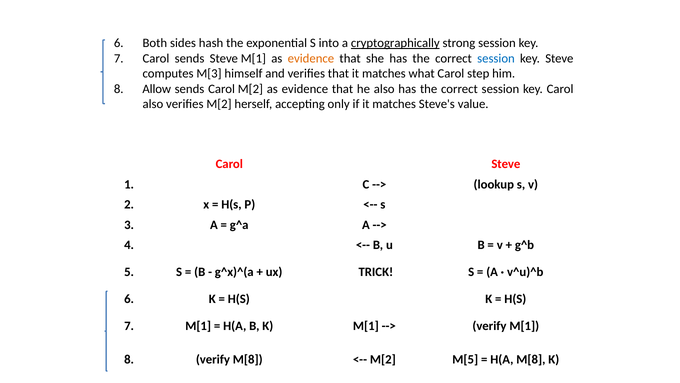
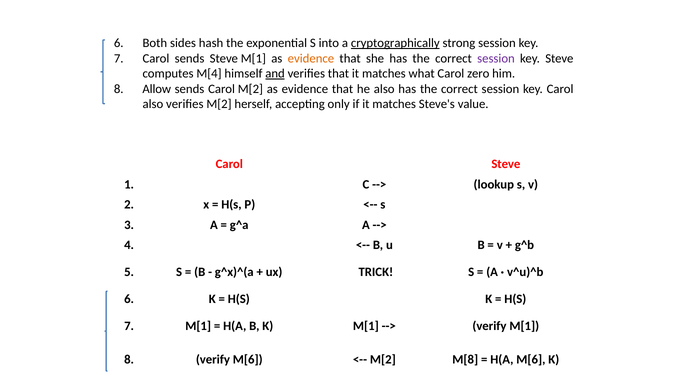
session colour: blue -> purple (496, 58)
M[3: M[3 -> M[4 (209, 74)
and underline: none -> present (275, 74)
step: step -> zero (478, 74)
verify M[8: M[8 -> M[6 (248, 359)
M[5: M[5 -> M[8 (465, 359)
H(A M[8: M[8 -> M[6 (531, 359)
